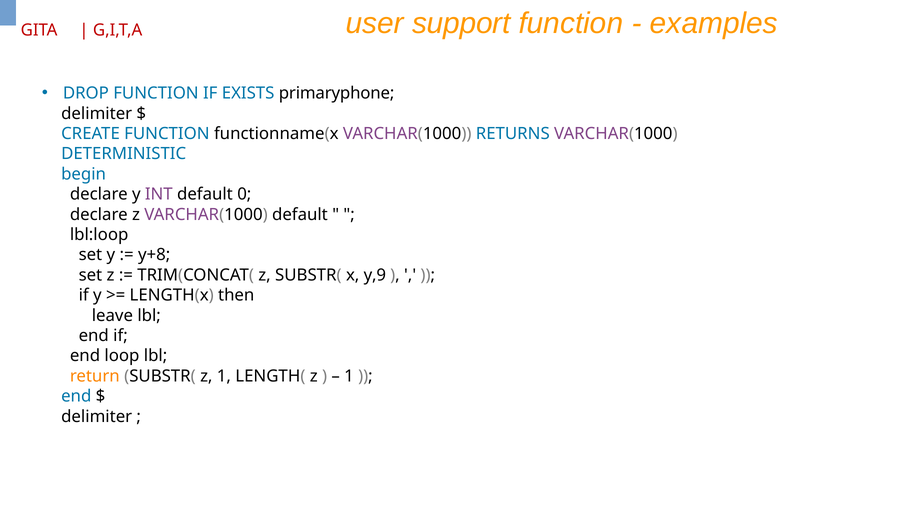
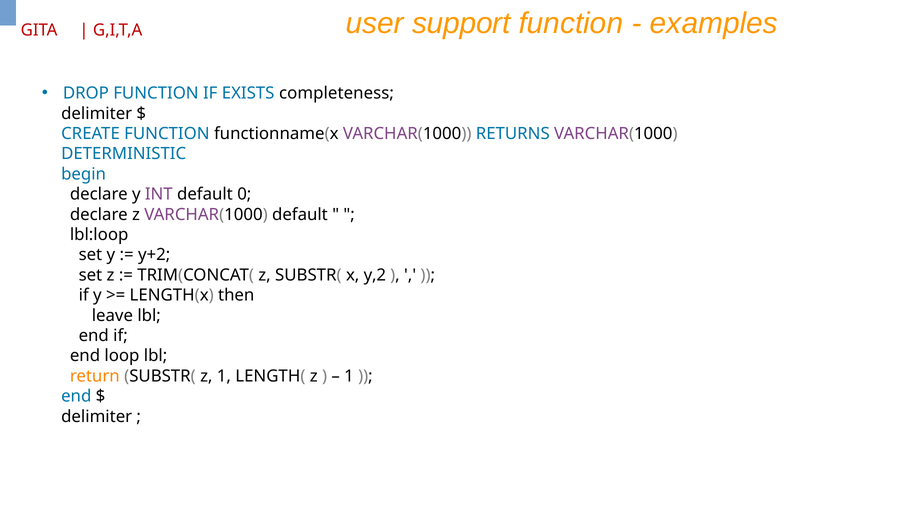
primaryphone: primaryphone -> completeness (336, 93)
y+8: y+8 -> y+2 (154, 255)
y,9: y,9 -> y,2 (375, 275)
